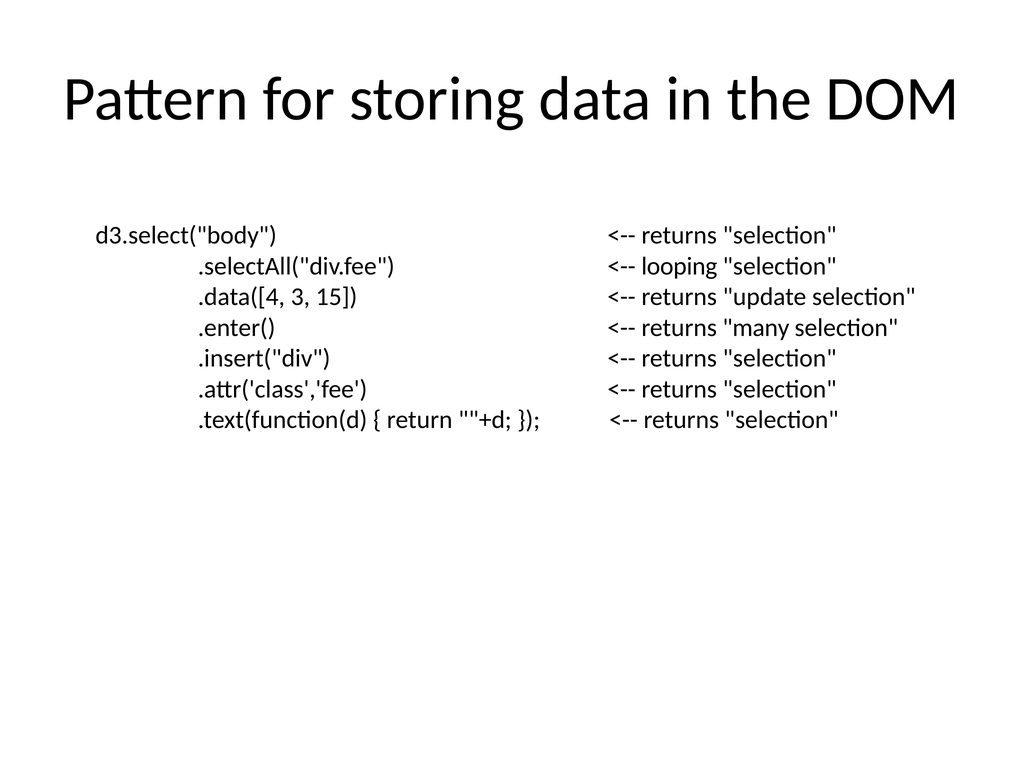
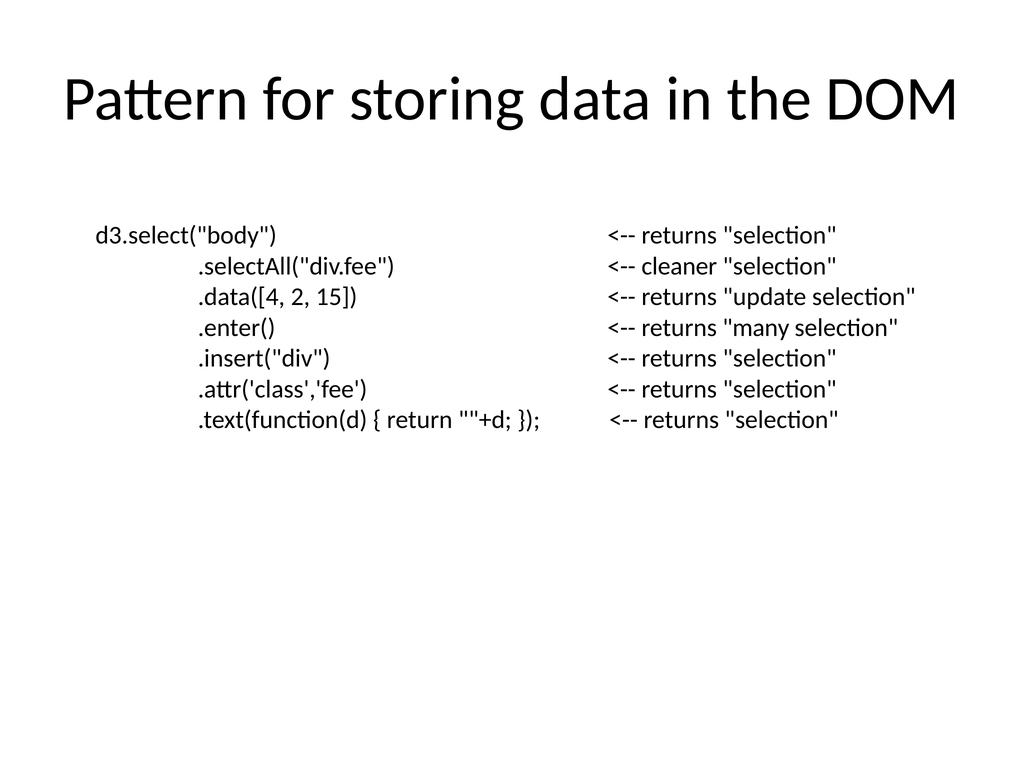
looping: looping -> cleaner (679, 266)
3: 3 -> 2 (300, 297)
